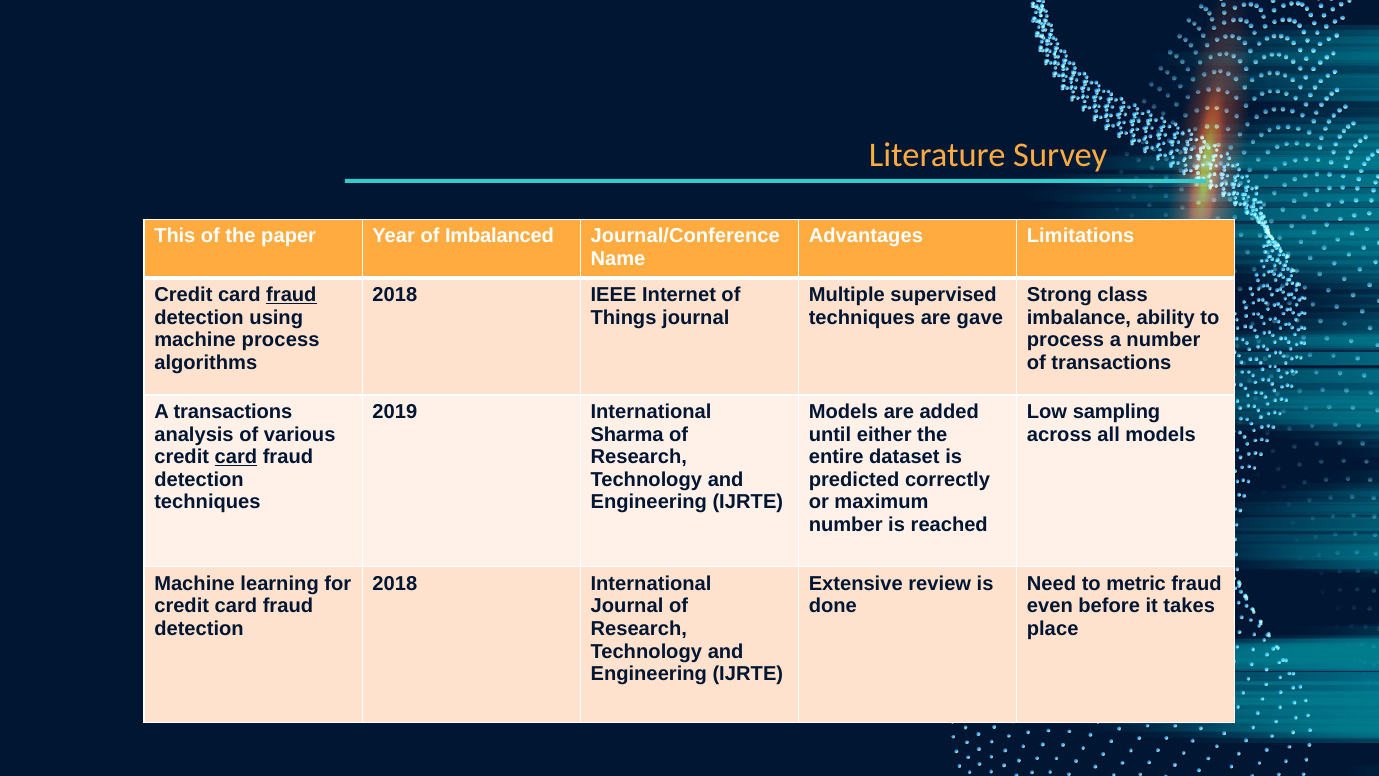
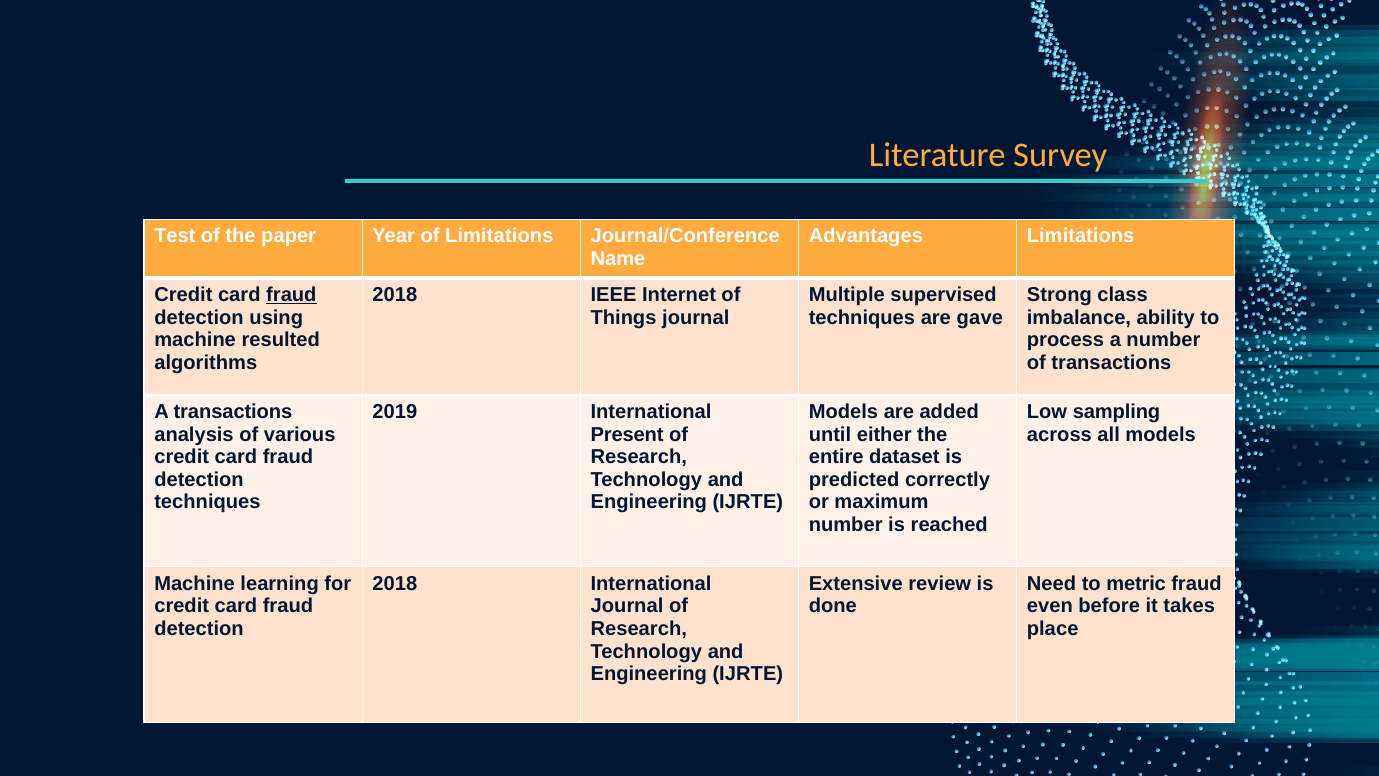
This: This -> Test (175, 236)
of Imbalanced: Imbalanced -> Limitations (499, 236)
machine process: process -> resulted (281, 340)
Sharma: Sharma -> Present (627, 434)
card underline: present -> none (236, 457)
